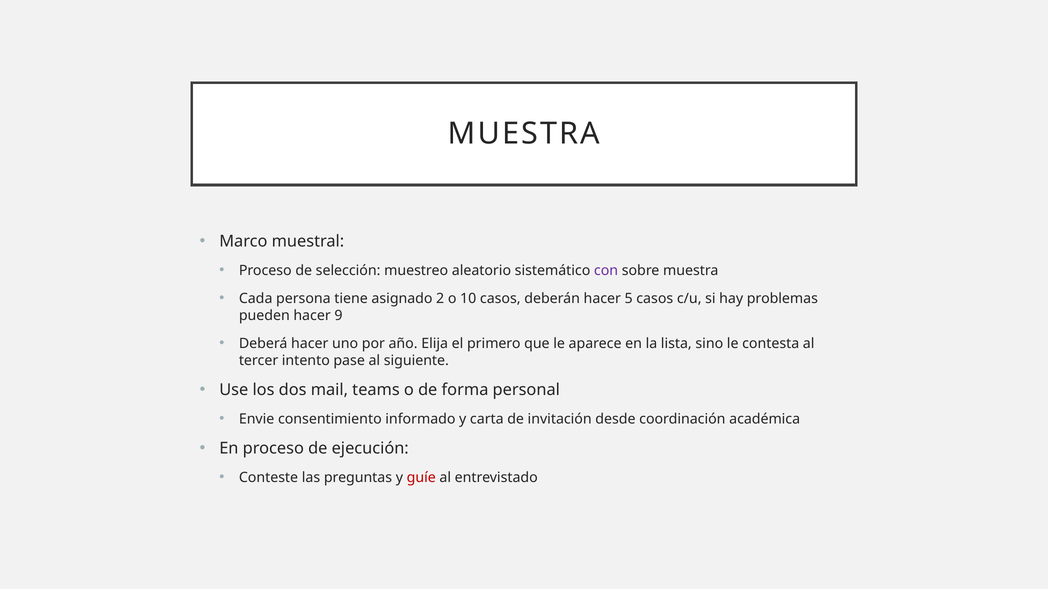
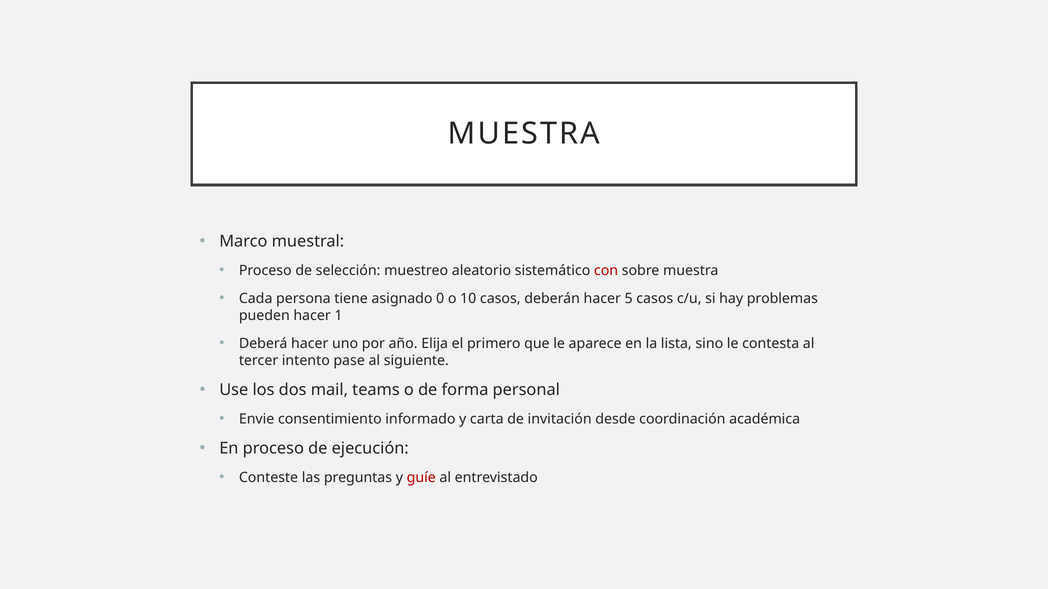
con colour: purple -> red (606, 271)
2: 2 -> 0 (440, 299)
9: 9 -> 1 (339, 316)
